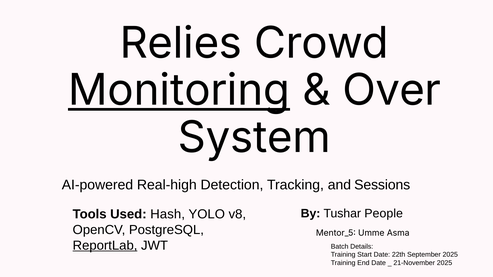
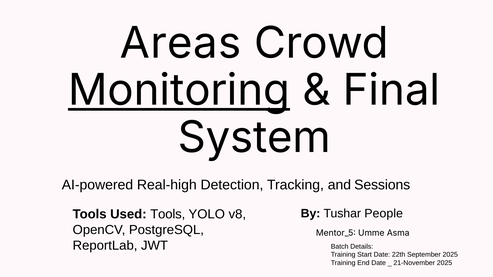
Relies: Relies -> Areas (181, 43)
Over: Over -> Final (391, 91)
Used Hash: Hash -> Tools (168, 214)
ReportLab underline: present -> none (105, 246)
